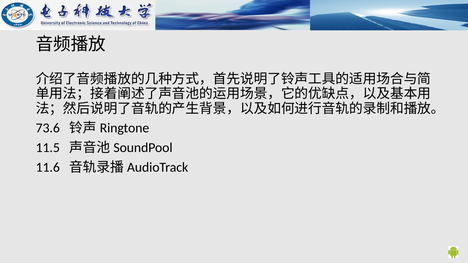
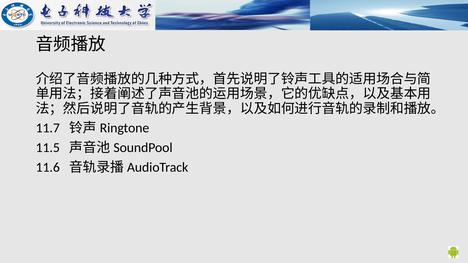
73.6: 73.6 -> 11.7 (48, 128)
